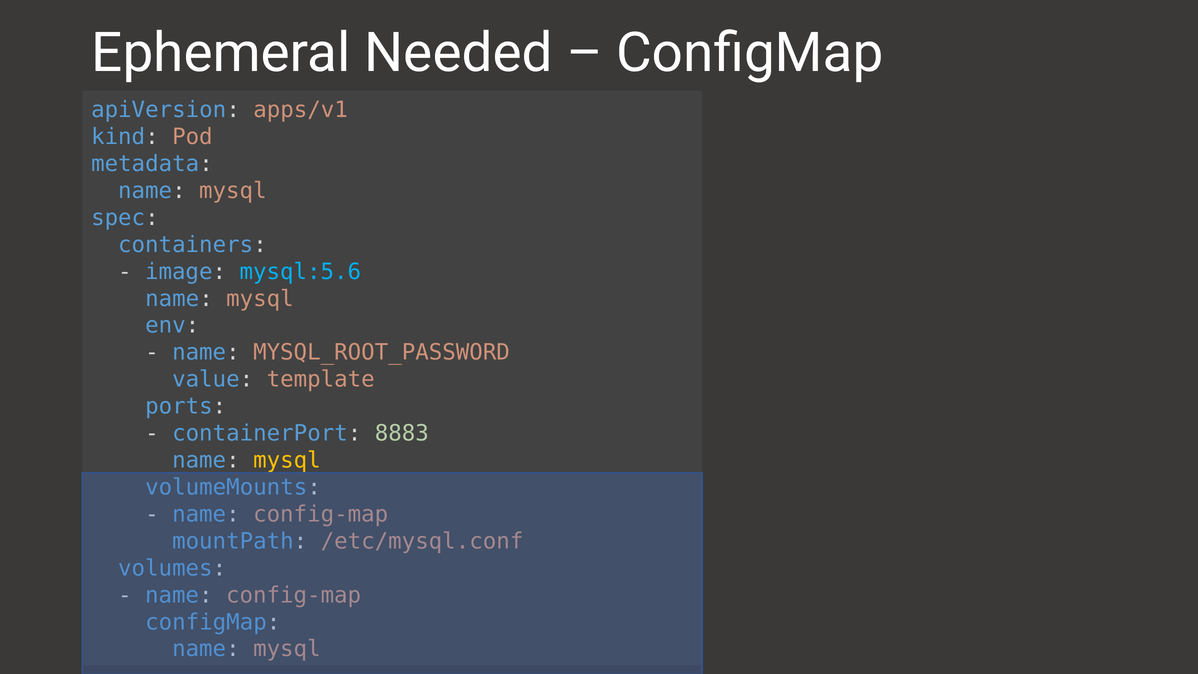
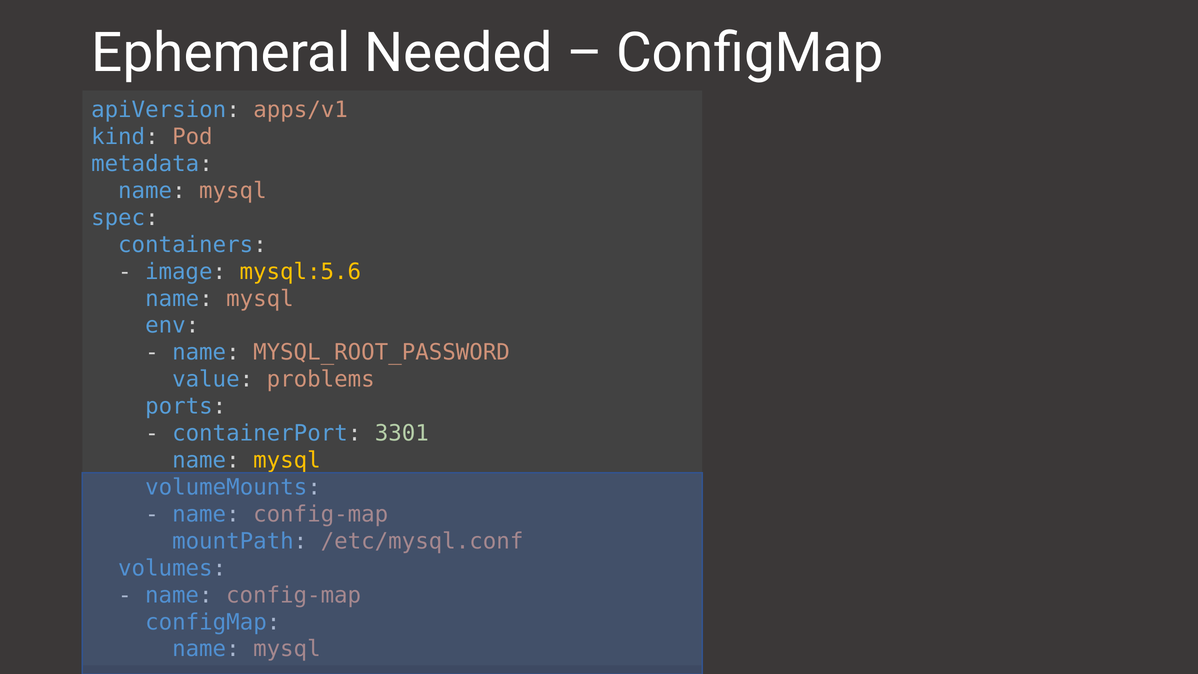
mysql:5.6 colour: light blue -> yellow (300, 272)
template: template -> problems (321, 379)
8883: 8883 -> 3301 (402, 433)
